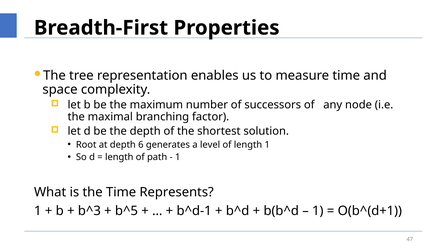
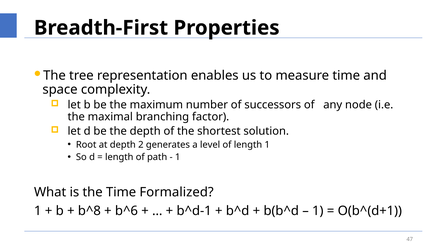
6: 6 -> 2 (141, 145)
Represents: Represents -> Formalized (177, 193)
b^3: b^3 -> b^8 (89, 211)
b^5: b^5 -> b^6 (126, 211)
